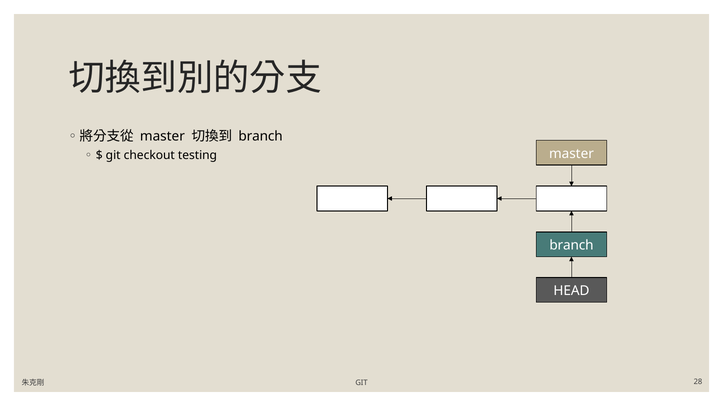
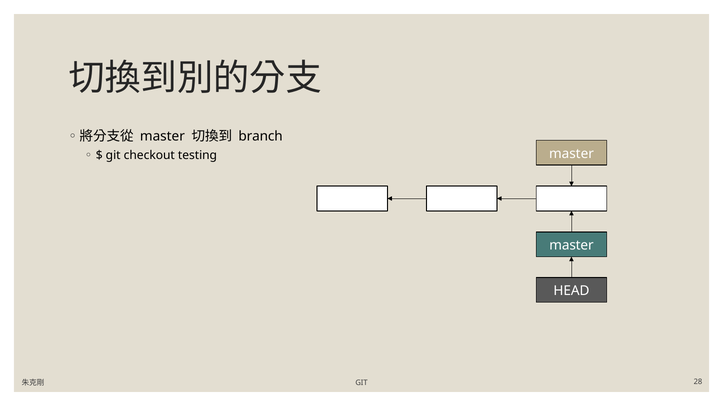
branch: branch -> master (571, 246)
